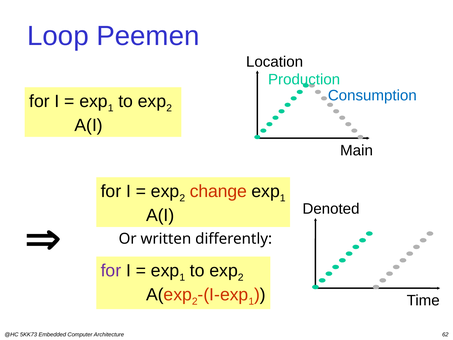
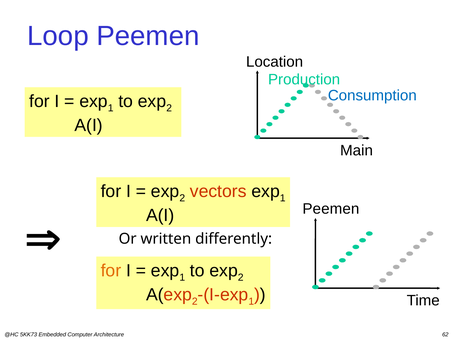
change: change -> vectors (218, 191)
Denoted: Denoted -> Peemen (331, 209)
for colour: purple -> orange (111, 270)
